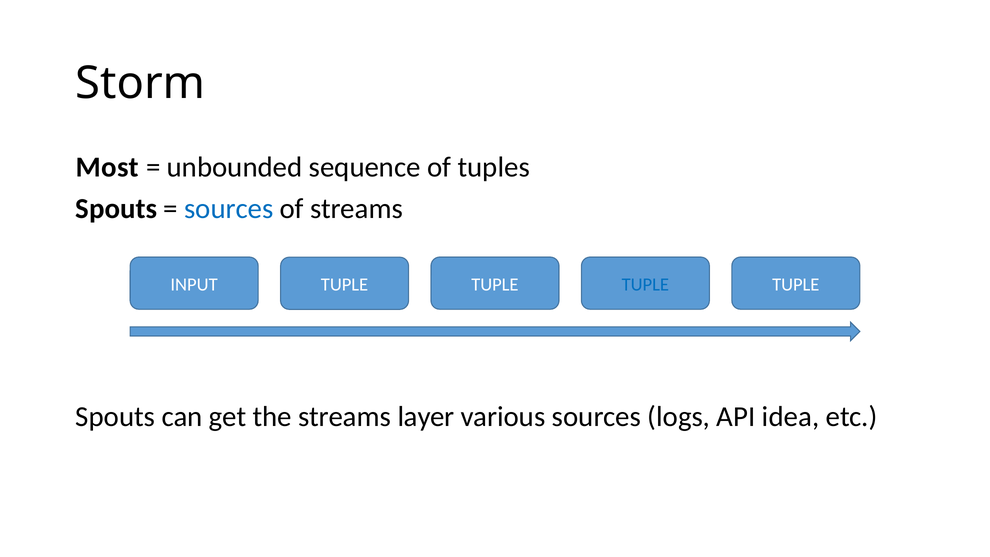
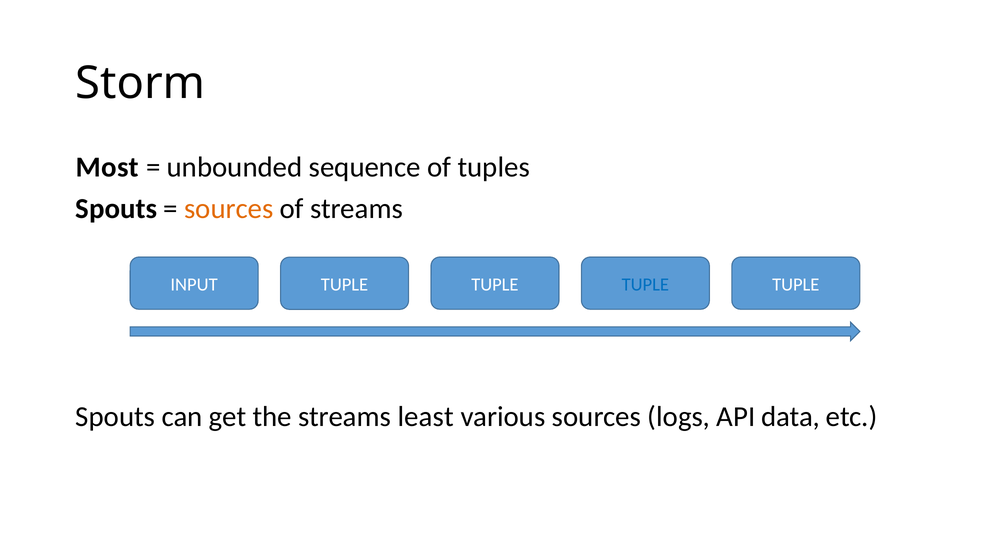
sources colour: blue -> orange (229, 209)
layer: layer -> least (426, 416)
idea: idea -> data (791, 416)
